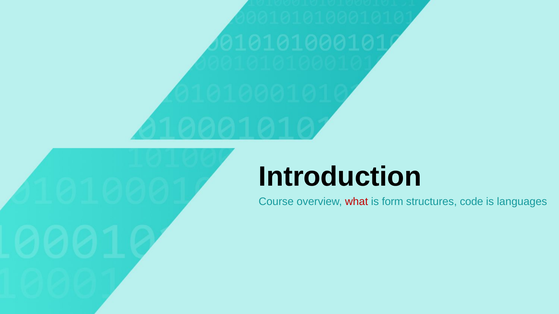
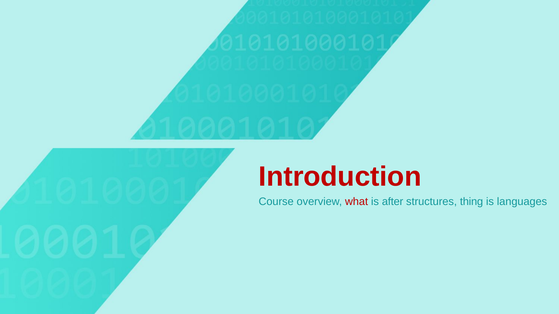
Introduction colour: black -> red (340, 177)
form: form -> after (393, 202)
code: code -> thing (472, 202)
